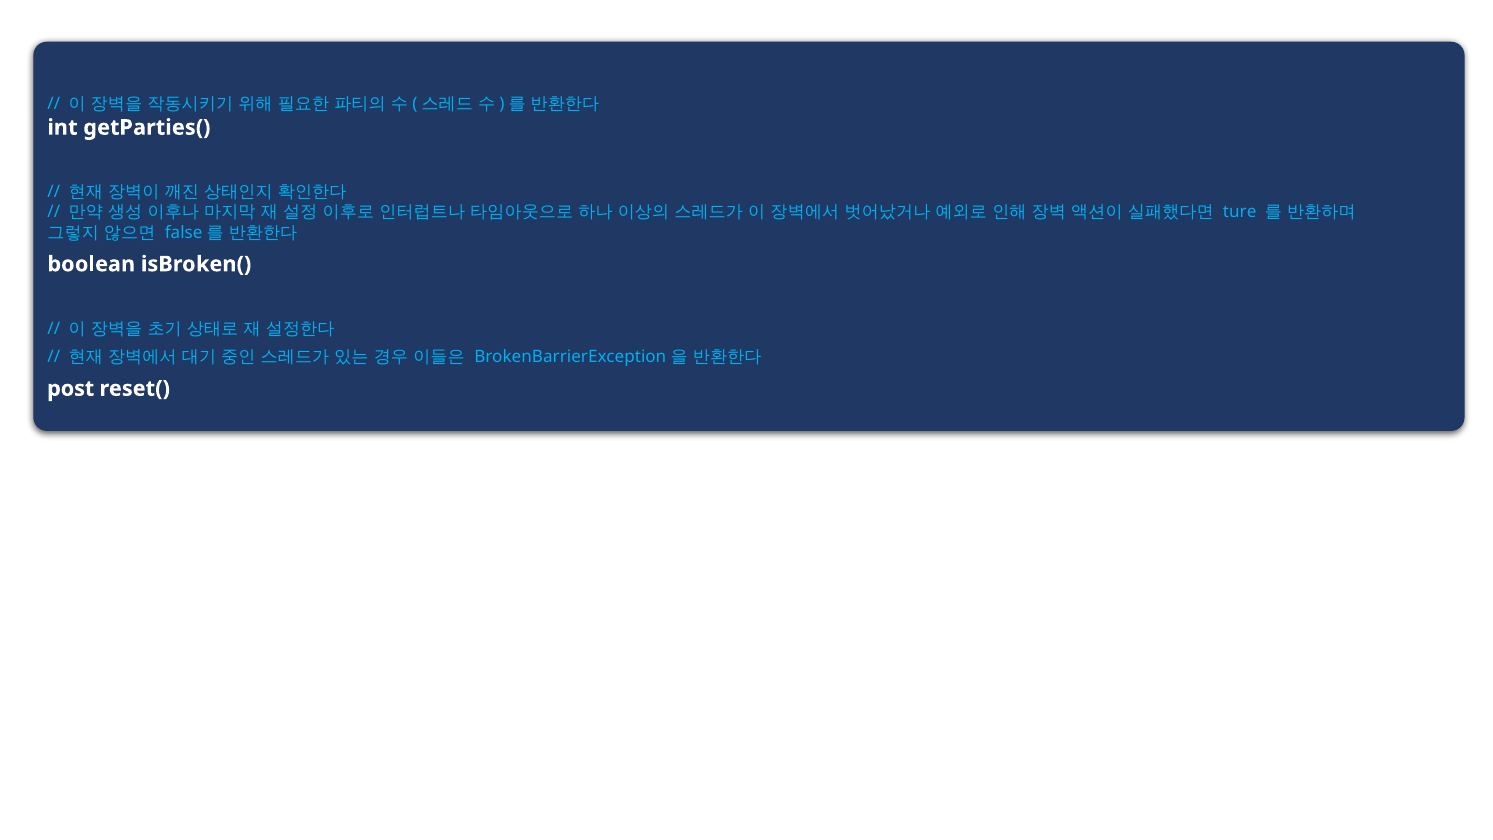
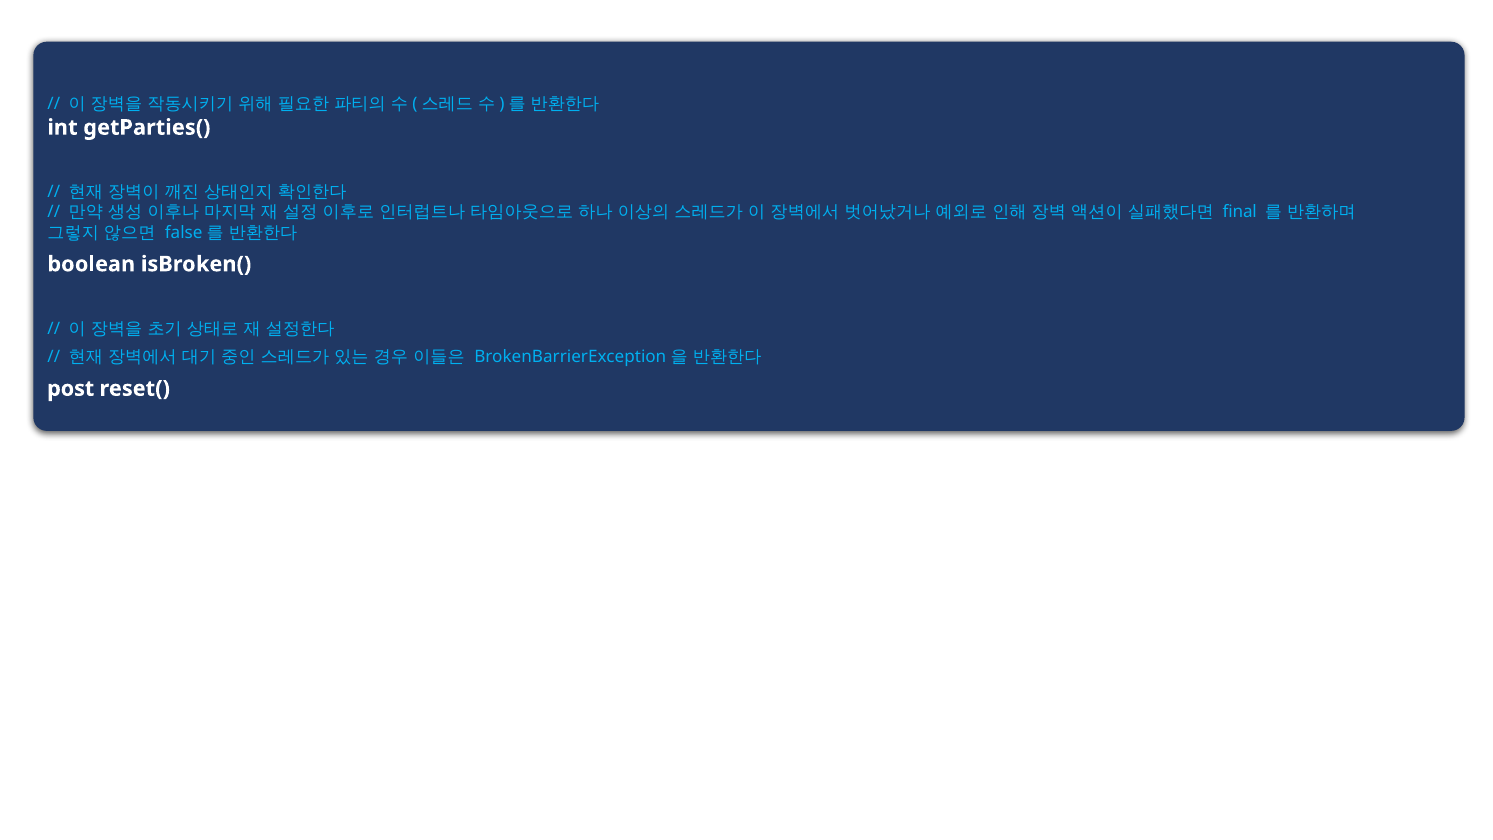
ture: ture -> final (1240, 212)
